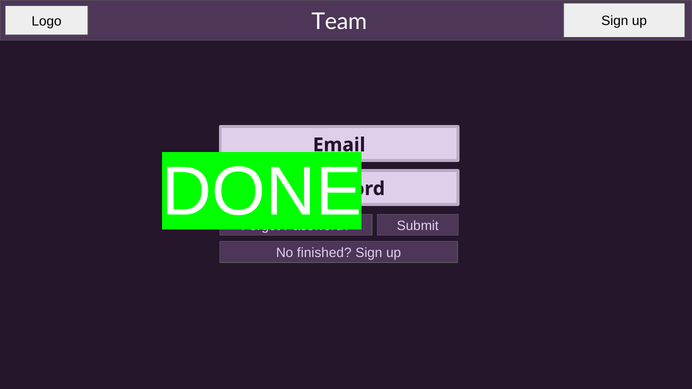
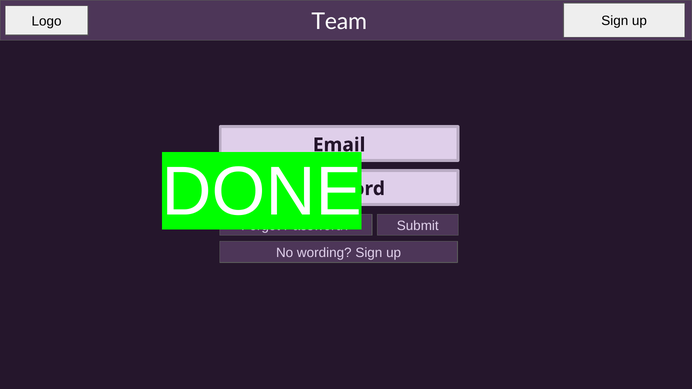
finished: finished -> wording (324, 253)
